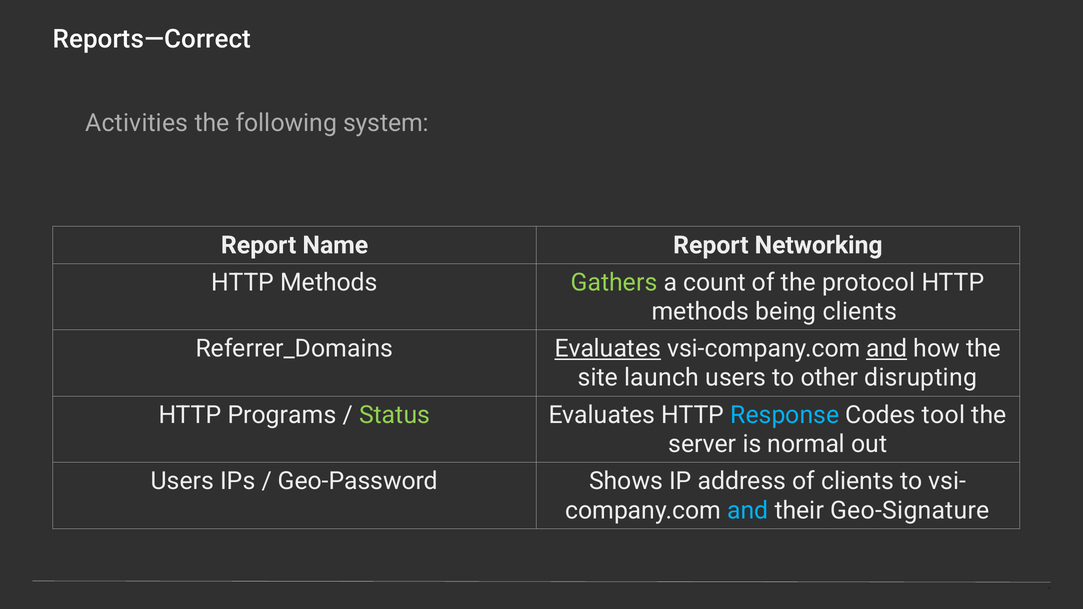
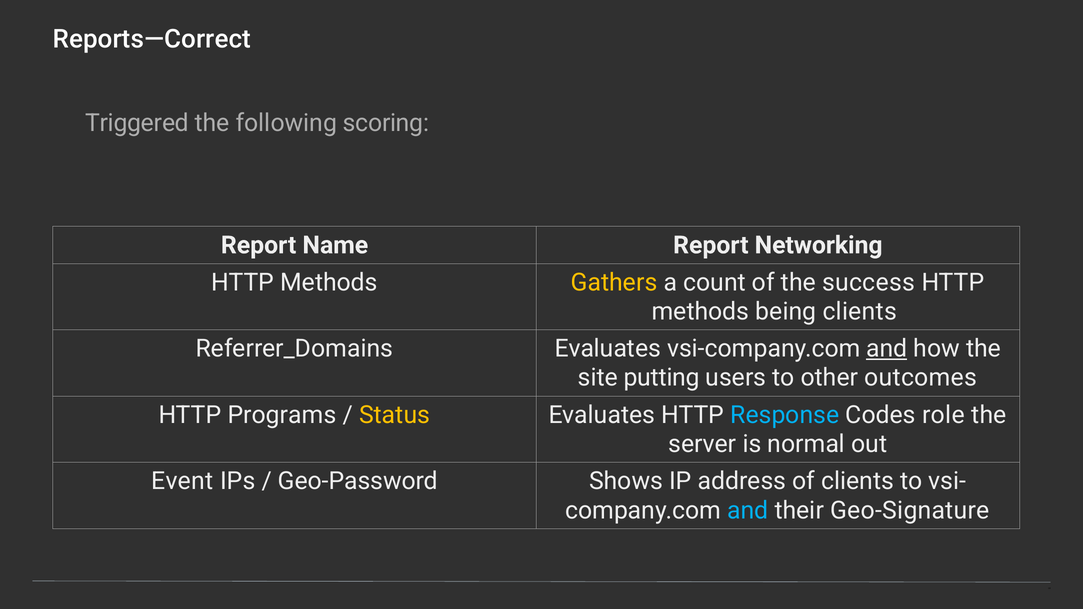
Activities: Activities -> Triggered (137, 123)
system: system -> scoring (386, 123)
Gathers colour: light green -> yellow (614, 283)
protocol: protocol -> success (869, 283)
Evaluates underline: present -> none (608, 349)
launch: launch -> putting (662, 378)
disrupting: disrupting -> outcomes (921, 378)
Status colour: light green -> yellow (395, 415)
tool: tool -> role (943, 415)
Users: Users -> Event (182, 482)
